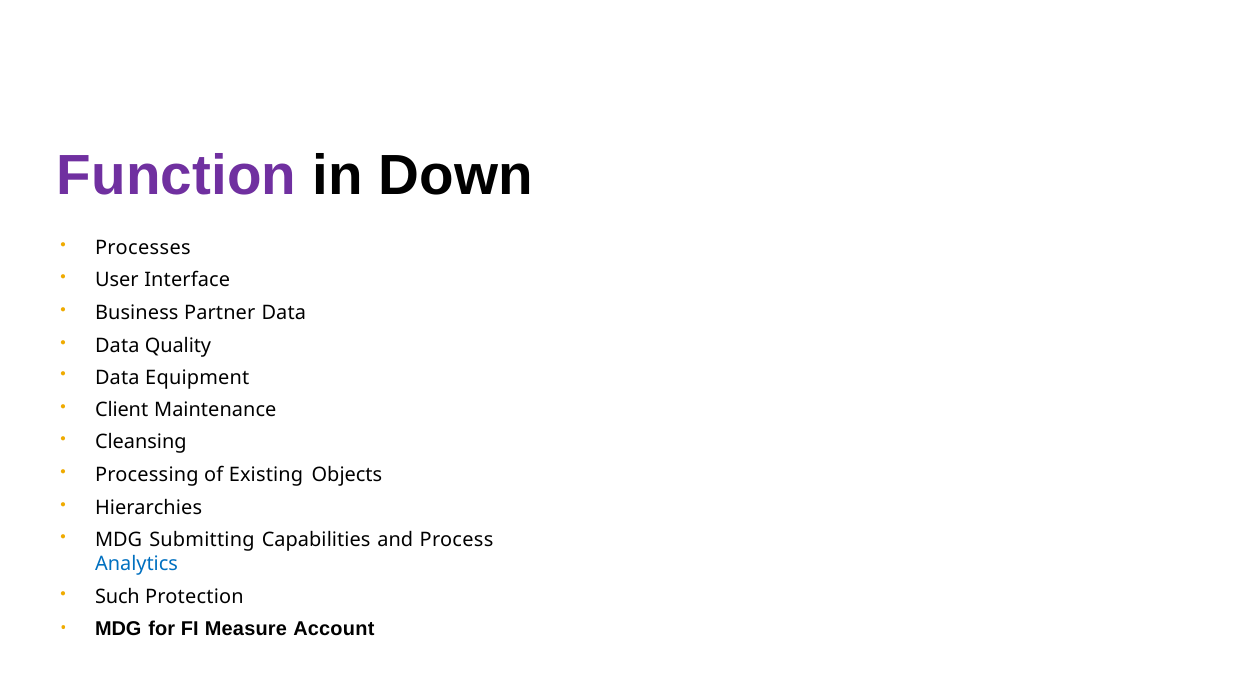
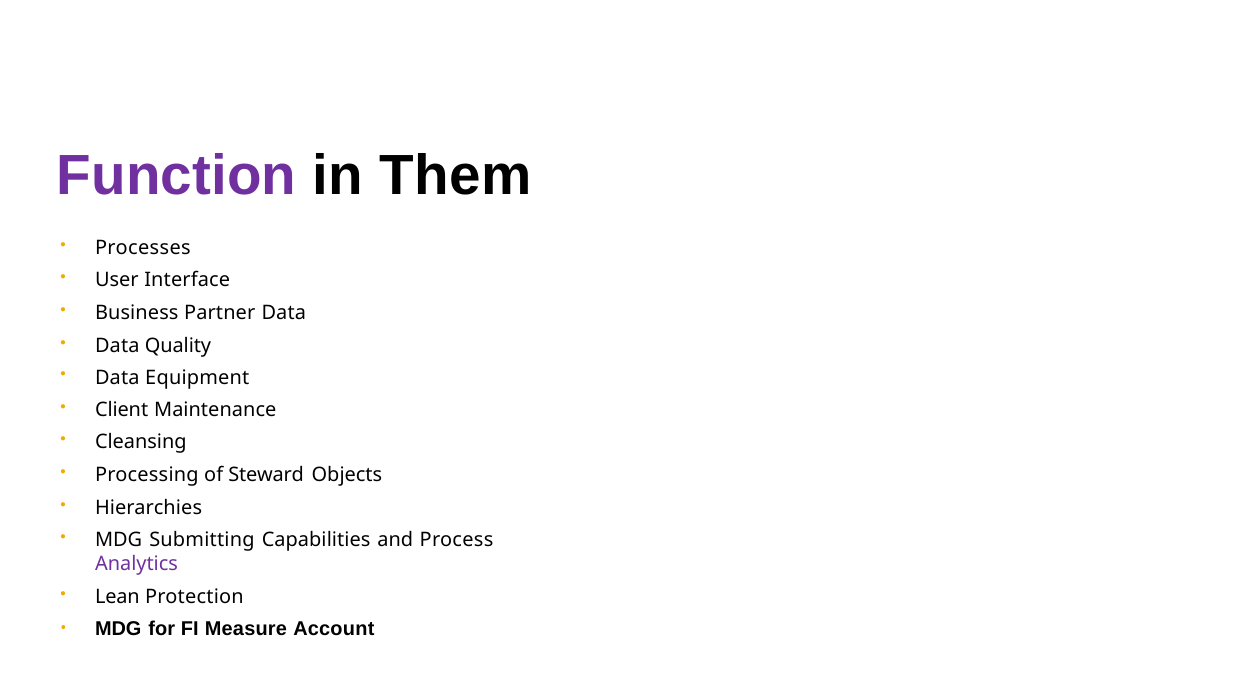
Down: Down -> Them (456, 176)
Existing: Existing -> Steward (266, 475)
Analytics colour: blue -> purple (137, 564)
Such: Such -> Lean (117, 596)
